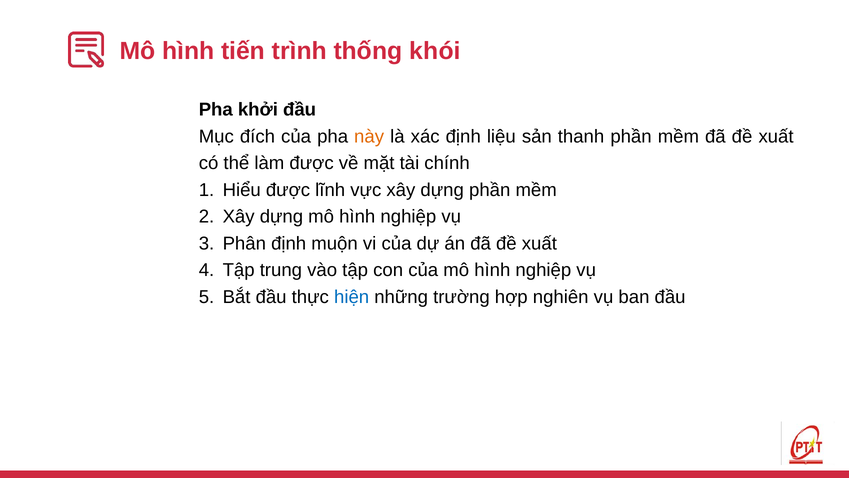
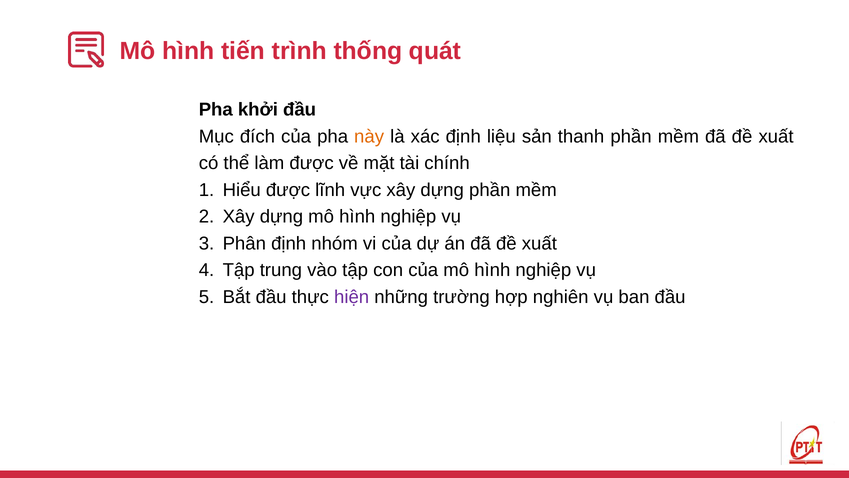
khói: khói -> quát (435, 51)
muộn: muộn -> nhóm (335, 243)
hiện colour: blue -> purple (352, 297)
